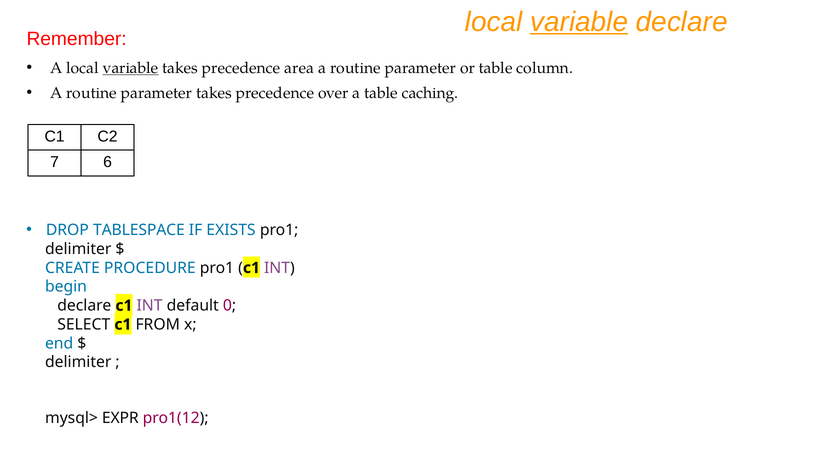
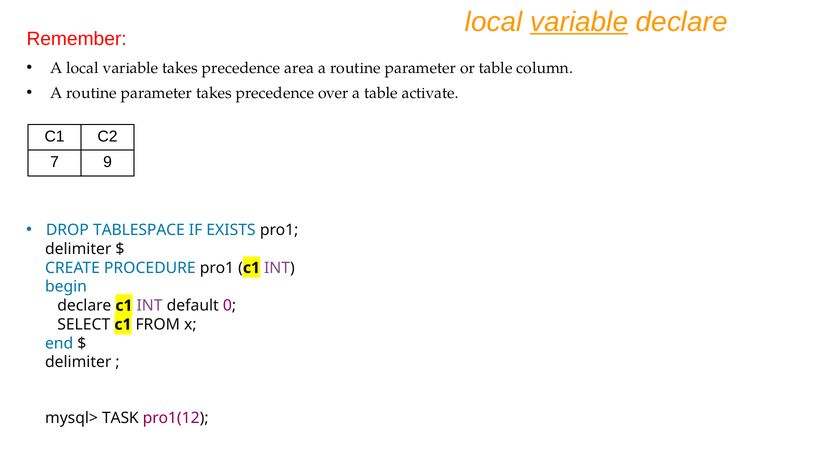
variable underline: present -> none (131, 68)
caching: caching -> activate (430, 93)
6: 6 -> 9 (108, 162)
EXPR: EXPR -> TASK (120, 418)
